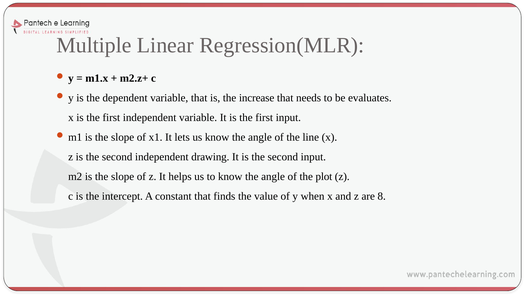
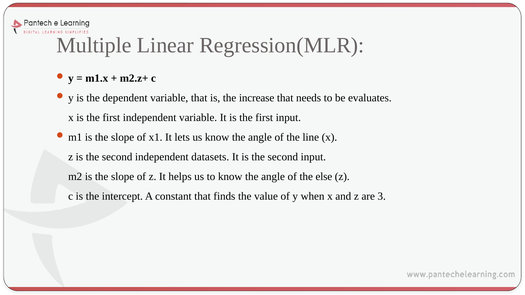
drawing: drawing -> datasets (210, 157)
plot: plot -> else (324, 177)
8: 8 -> 3 (382, 196)
